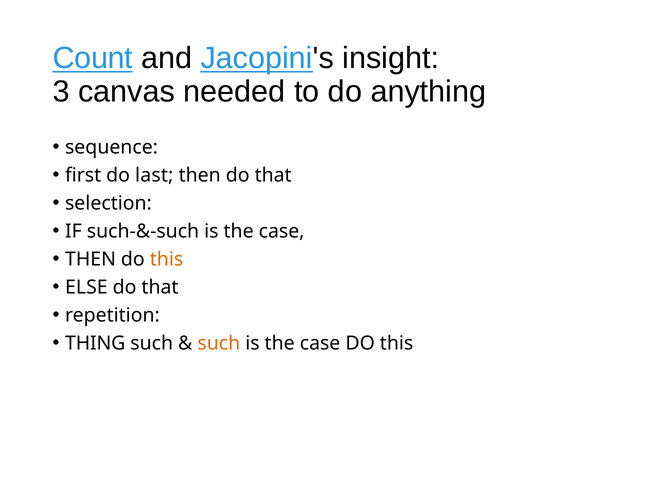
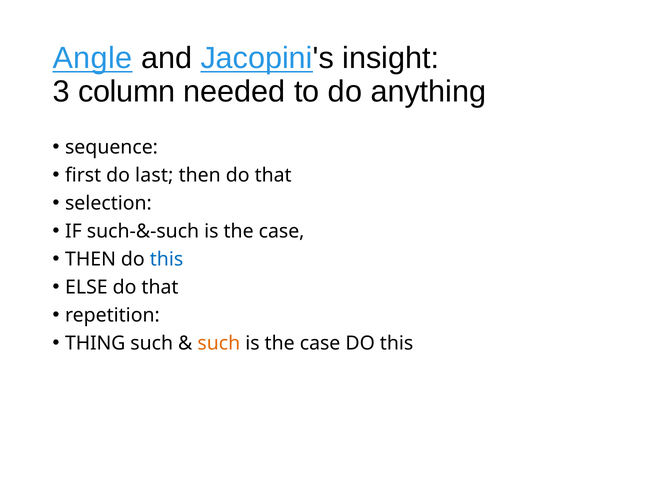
Count: Count -> Angle (92, 58)
canvas: canvas -> column (127, 91)
this colour: orange -> blue (167, 259)
